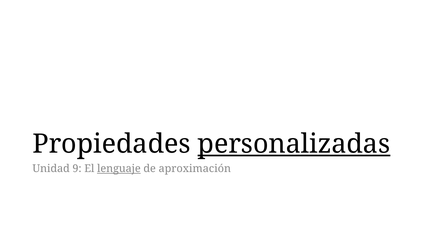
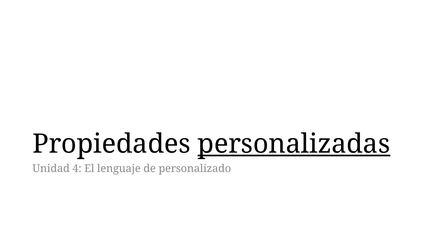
9: 9 -> 4 (77, 169)
lenguaje underline: present -> none (119, 169)
aproximación: aproximación -> personalizado (195, 169)
